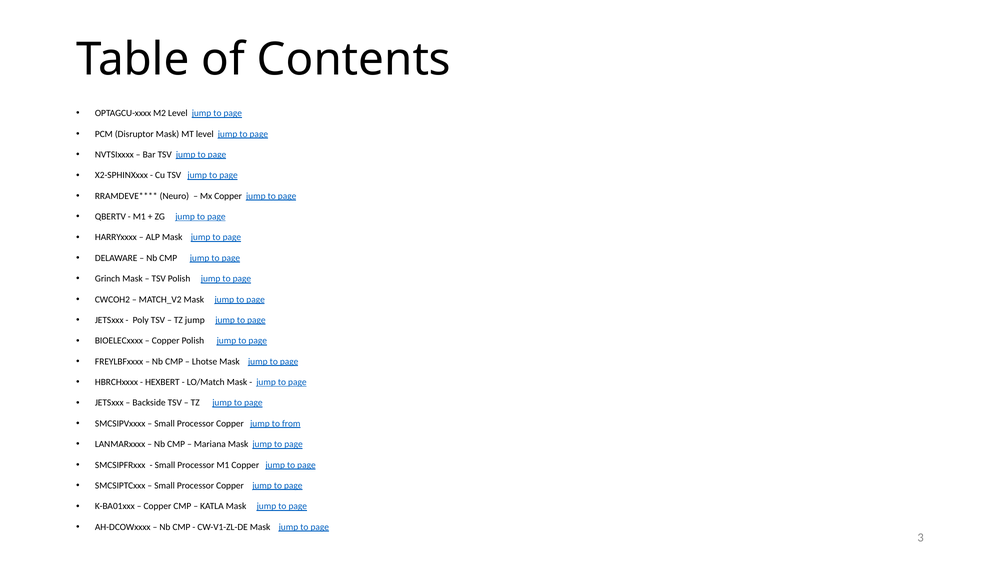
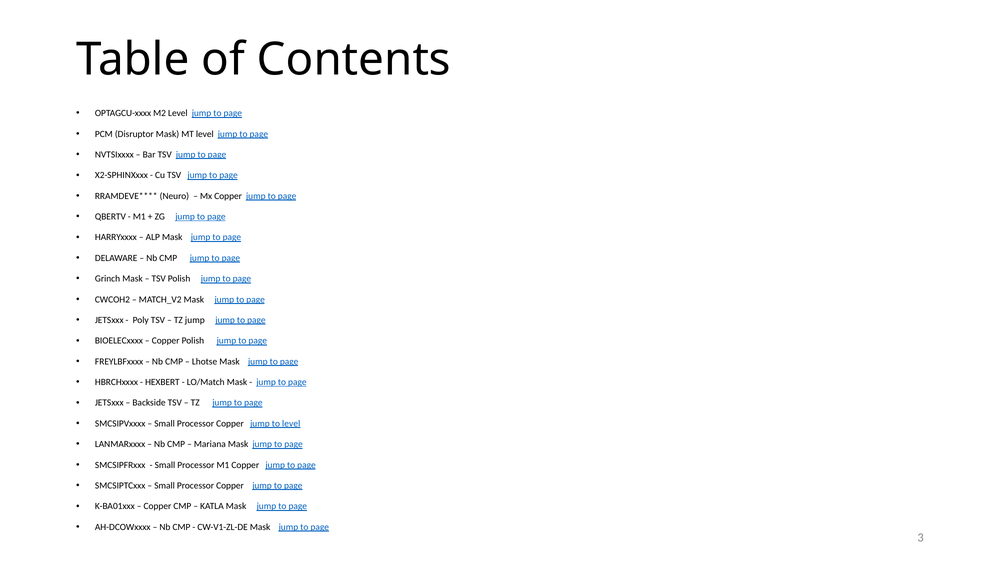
to from: from -> level (291, 423)
